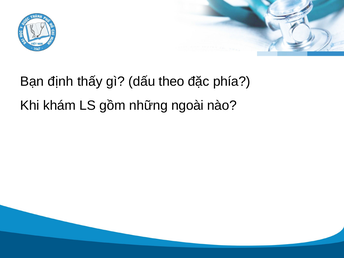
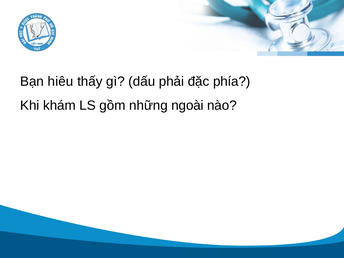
định: định -> hiêu (61, 81)
theo: theo -> phải (171, 81)
